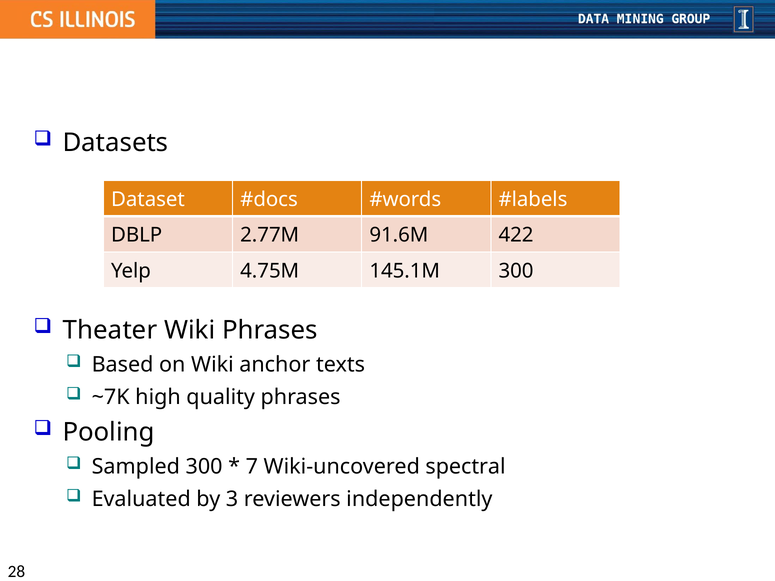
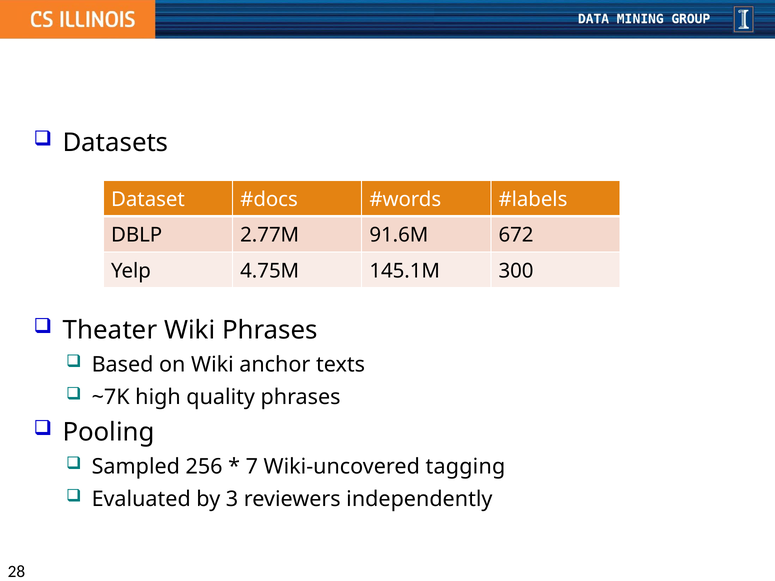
422: 422 -> 672 (516, 235)
Sampled 300: 300 -> 256 (204, 467)
spectral: spectral -> tagging (465, 467)
